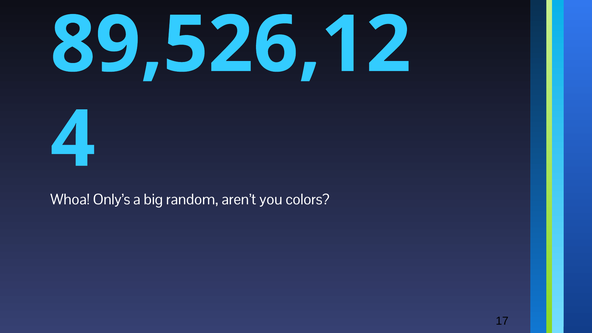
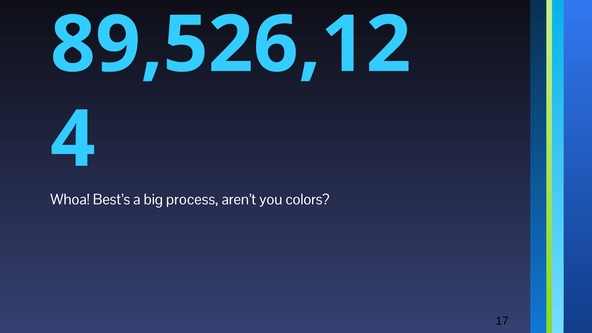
Only’s: Only’s -> Best’s (112, 200)
random: random -> process (192, 200)
